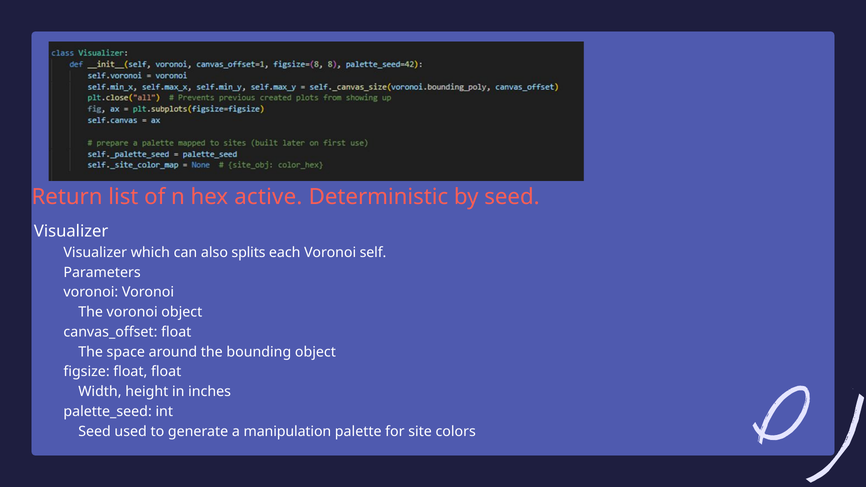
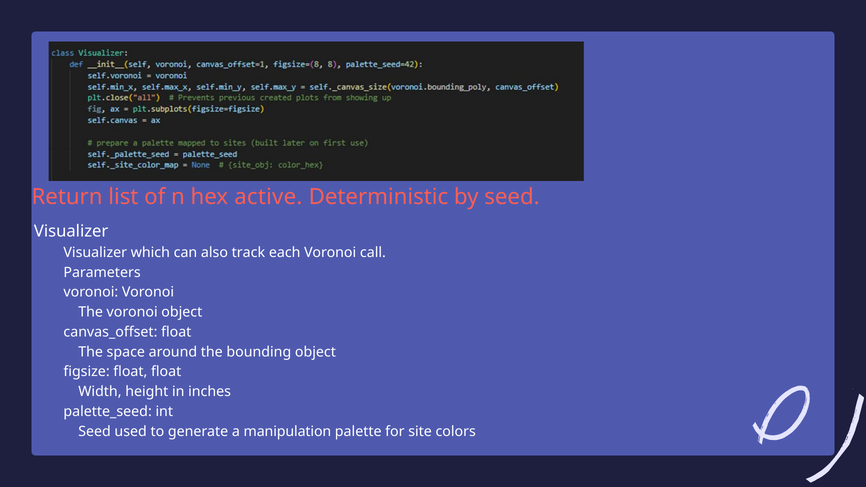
splits: splits -> track (248, 253)
self: self -> call (373, 253)
